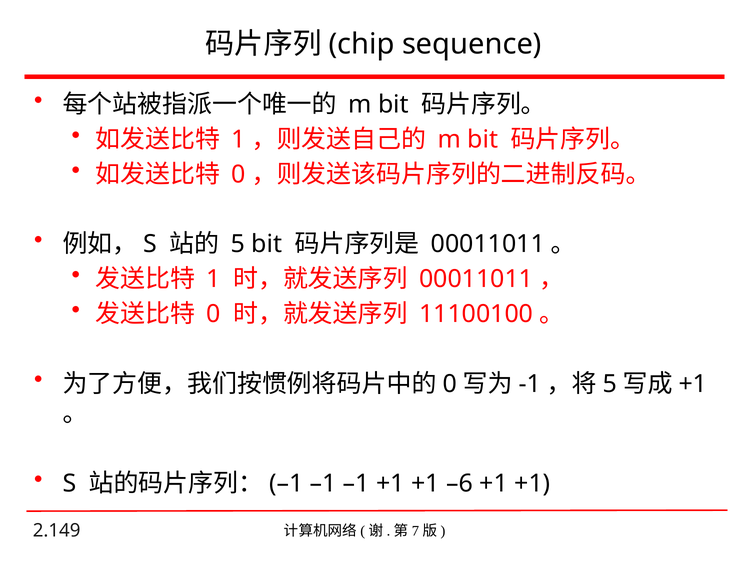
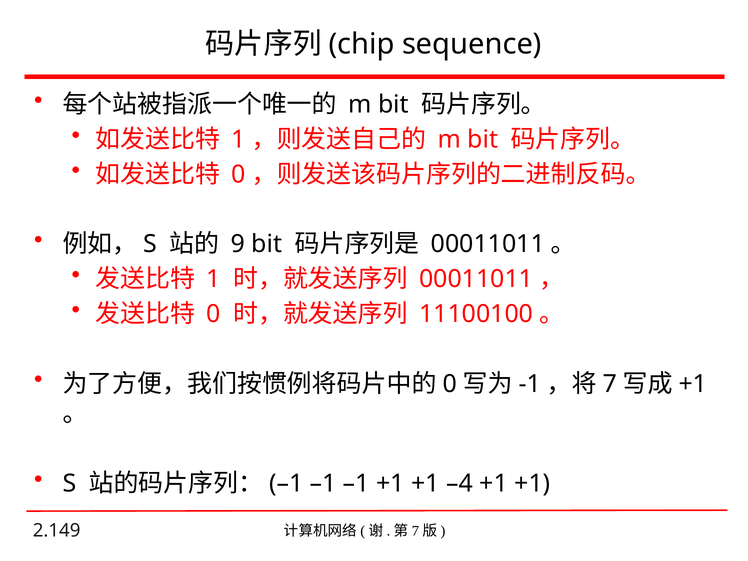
5: 5 -> 9 (238, 244)
5: 5 -> 7 (610, 384)
–6: –6 -> –4 (460, 484)
